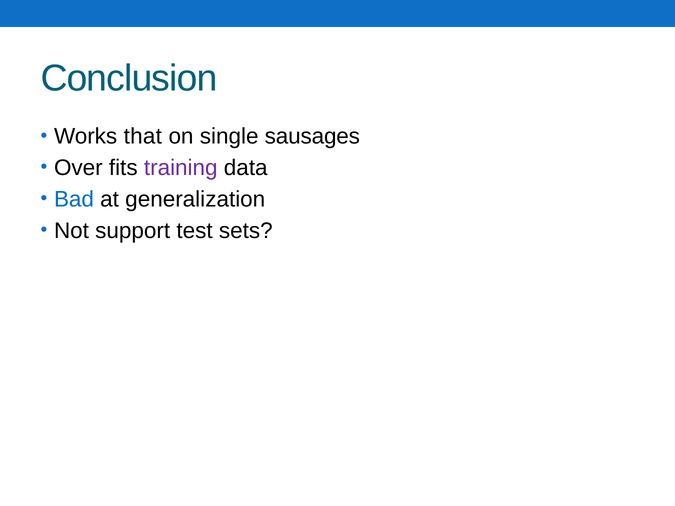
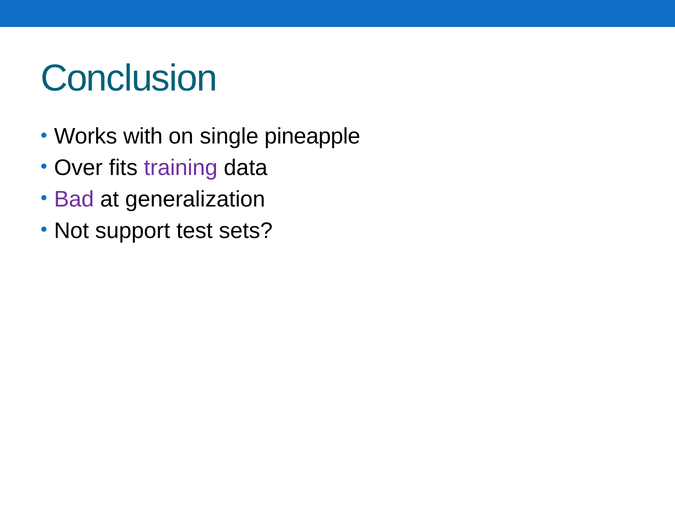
that: that -> with (143, 137)
sausages: sausages -> pineapple (312, 137)
Bad colour: blue -> purple (74, 200)
